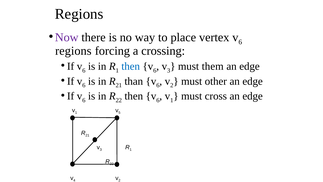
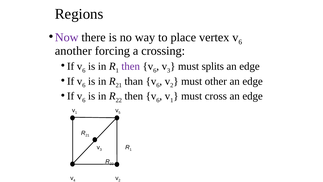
regions: regions -> another (73, 51)
then colour: blue -> purple (131, 66)
them: them -> splits (213, 66)
